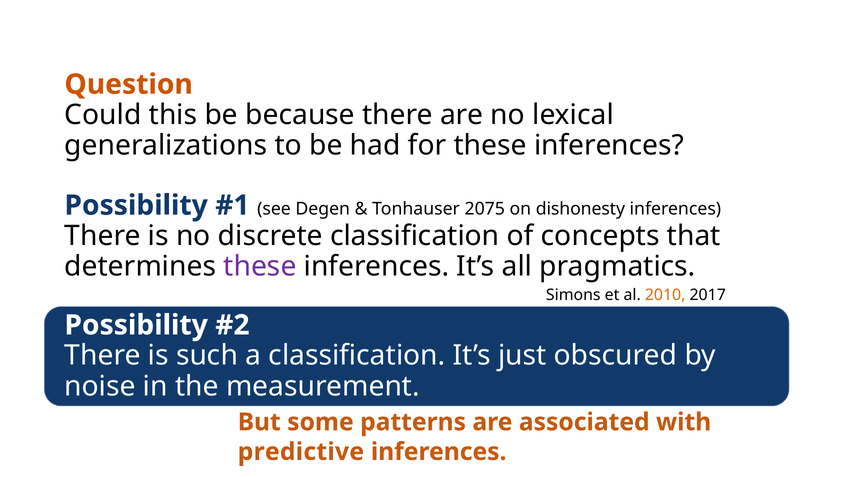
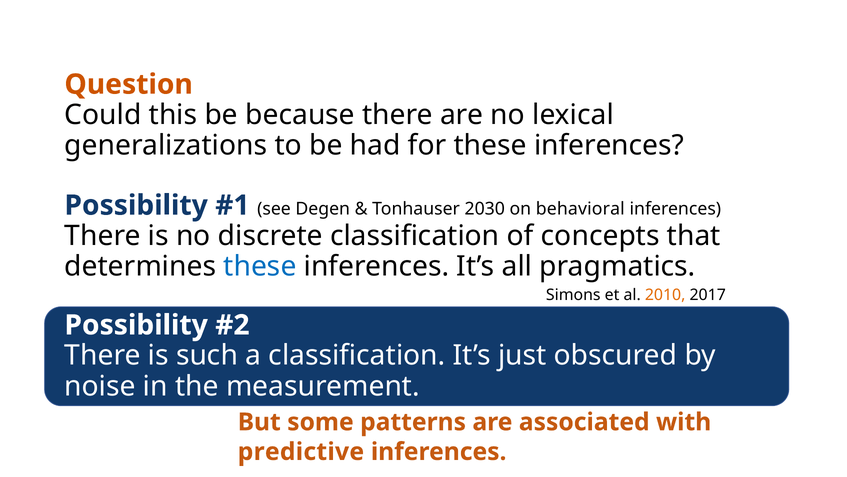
2075: 2075 -> 2030 (485, 209)
dishonesty: dishonesty -> behavioral (580, 209)
these colour: purple -> blue (260, 266)
